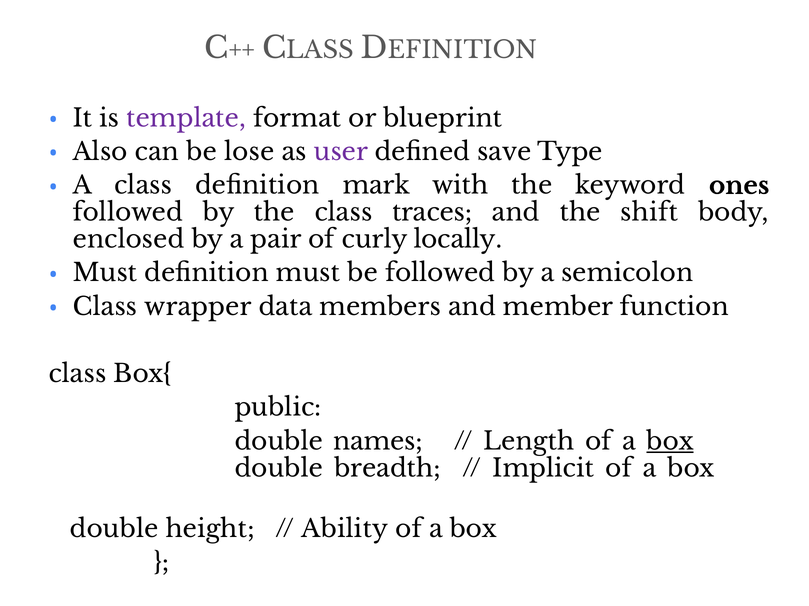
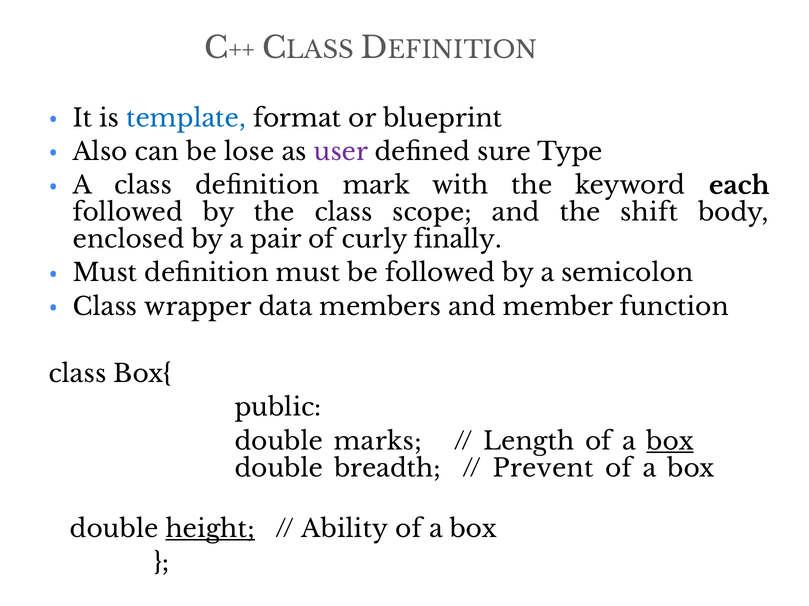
template colour: purple -> blue (186, 119)
save: save -> sure (504, 152)
ones: ones -> each (739, 186)
traces: traces -> scope (432, 213)
locally: locally -> finally (458, 240)
names: names -> marks (378, 442)
Implicit: Implicit -> Prevent (543, 469)
height underline: none -> present (210, 530)
